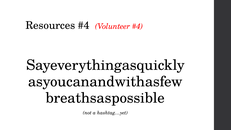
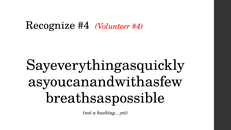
Resources: Resources -> Recognize (50, 25)
